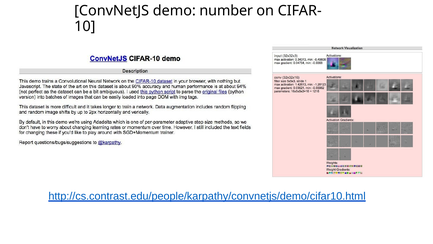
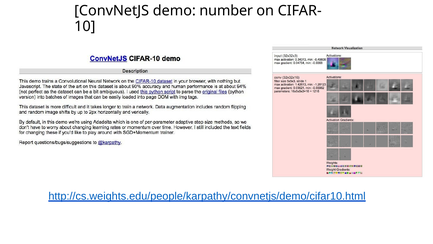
http://cs.contrast.edu/people/karpathy/convnetjs/demo/cifar10.html: http://cs.contrast.edu/people/karpathy/convnetjs/demo/cifar10.html -> http://cs.weights.edu/people/karpathy/convnetjs/demo/cifar10.html (207, 196)
